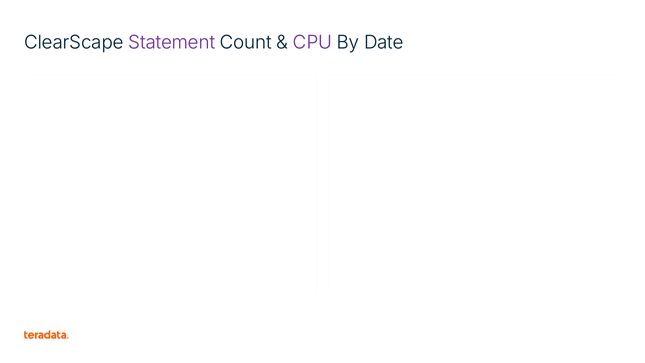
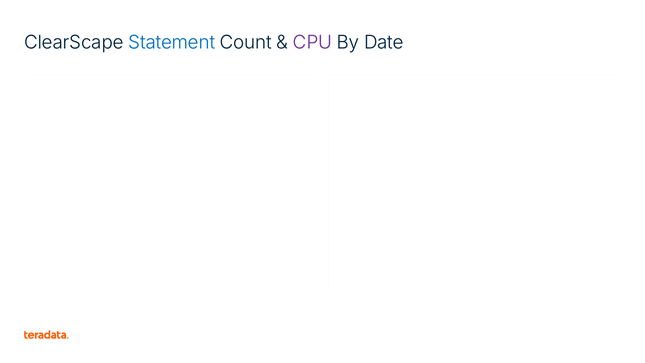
Statement colour: purple -> blue (172, 42)
